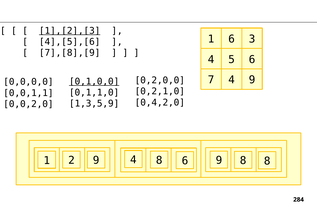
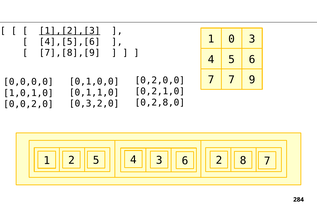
1 6: 6 -> 0 (232, 39)
7 4: 4 -> 7 (232, 80)
0,1,0,0 underline: present -> none (94, 82)
0,0,1,1: 0,0,1,1 -> 1,0,1,0 (28, 93)
0,4,2,0: 0,4,2,0 -> 0,2,8,0 (160, 103)
1,3,5,9: 1,3,5,9 -> 0,3,2,0 (94, 104)
2 9: 9 -> 5 (96, 160)
4 8: 8 -> 3 (159, 160)
6 9: 9 -> 2 (219, 160)
8 8: 8 -> 7 (267, 161)
